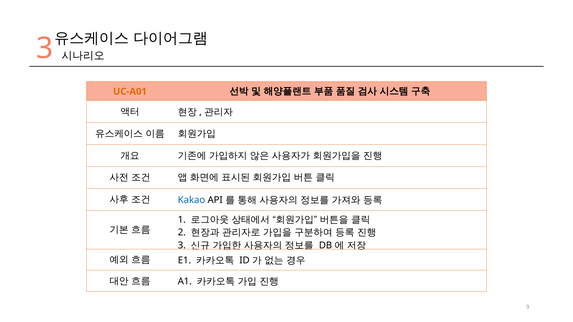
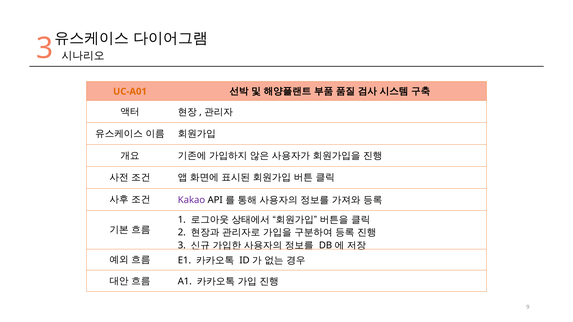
Kakao colour: blue -> purple (191, 200)
